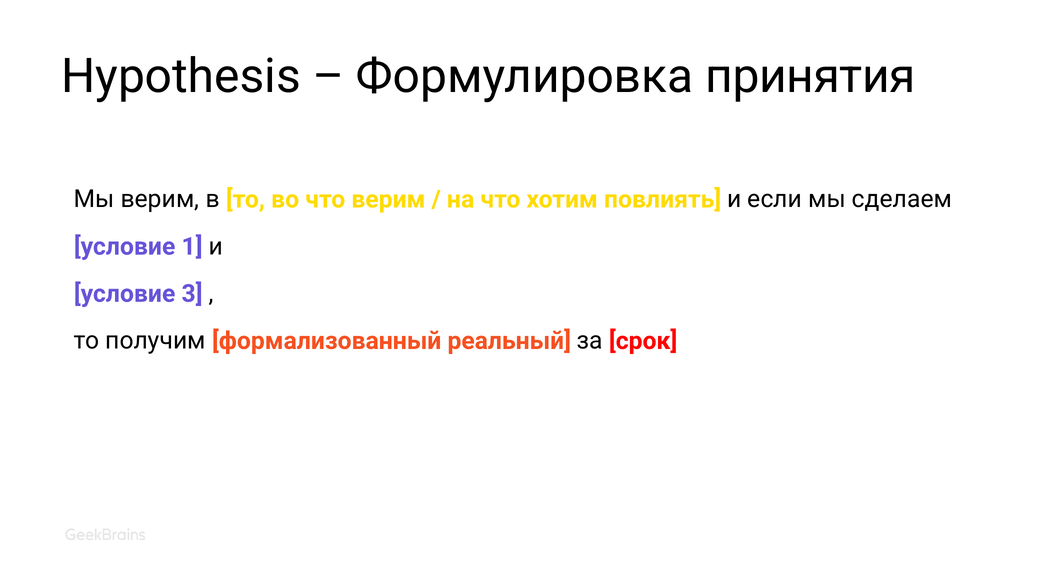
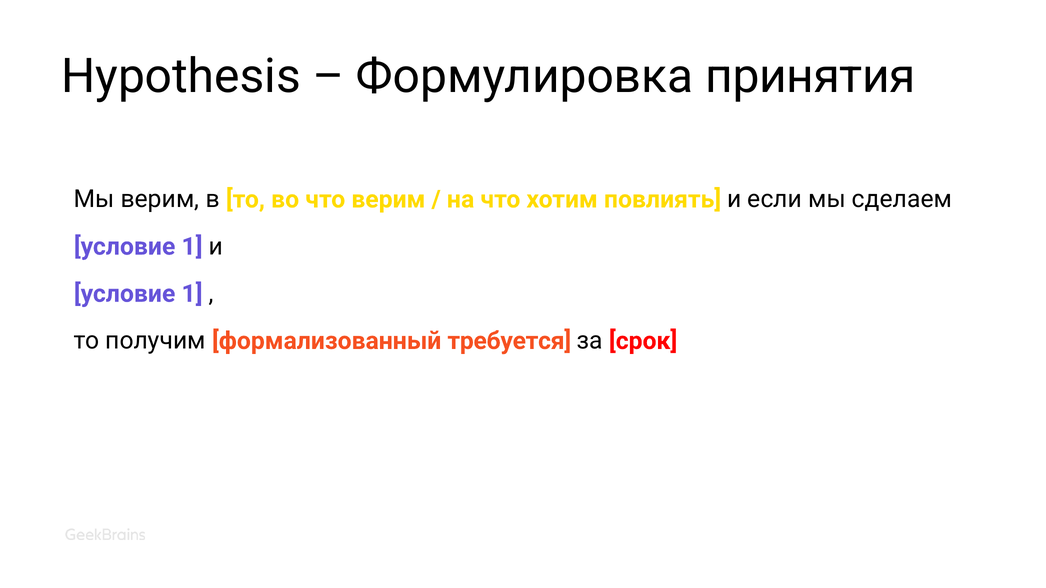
3: 3 -> 1 (192, 294)
реальный: реальный -> требуется (509, 341)
